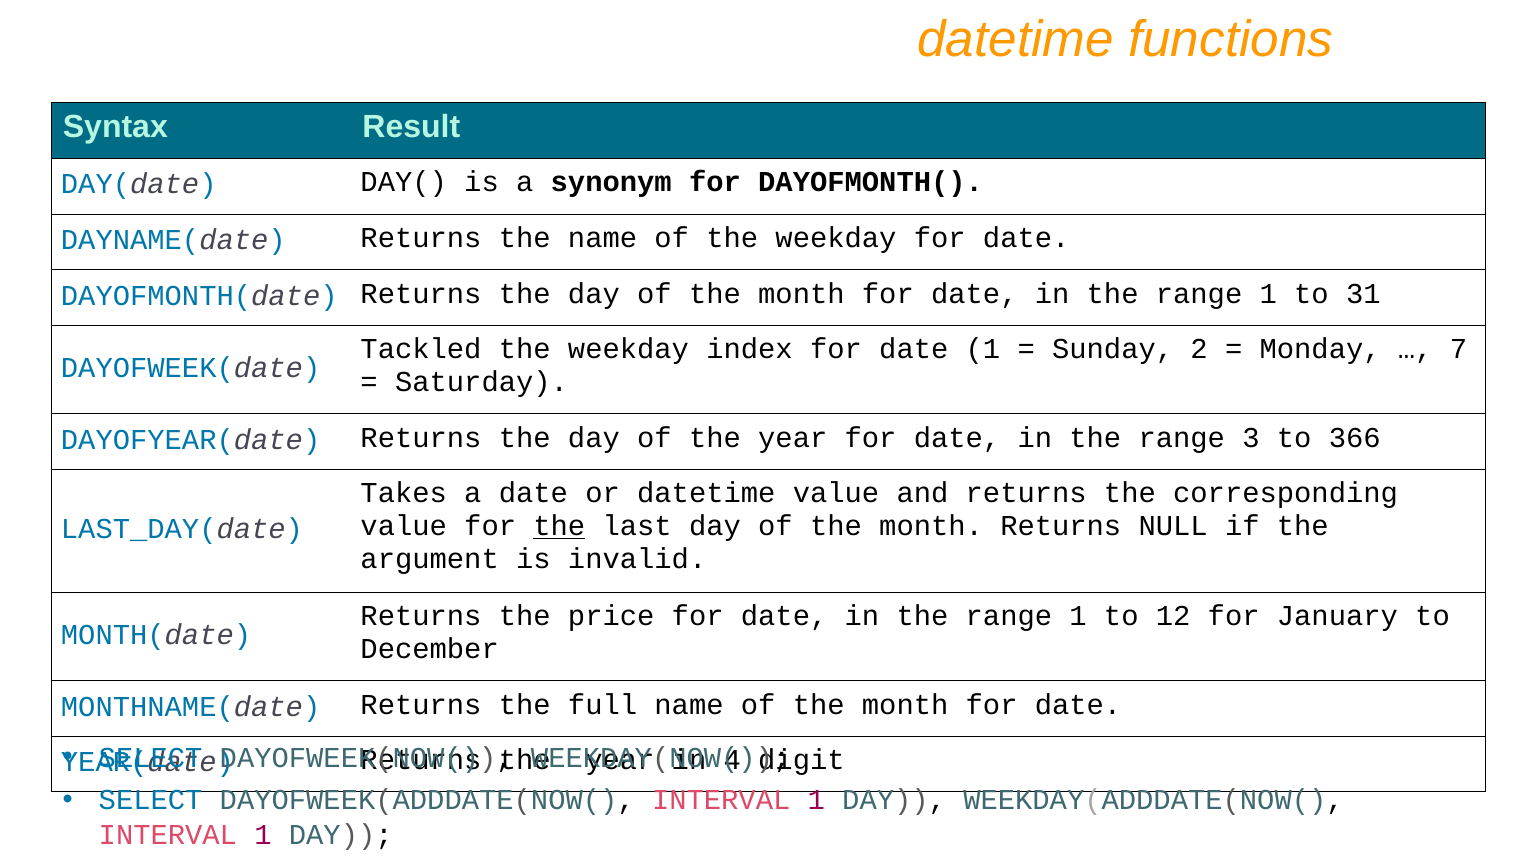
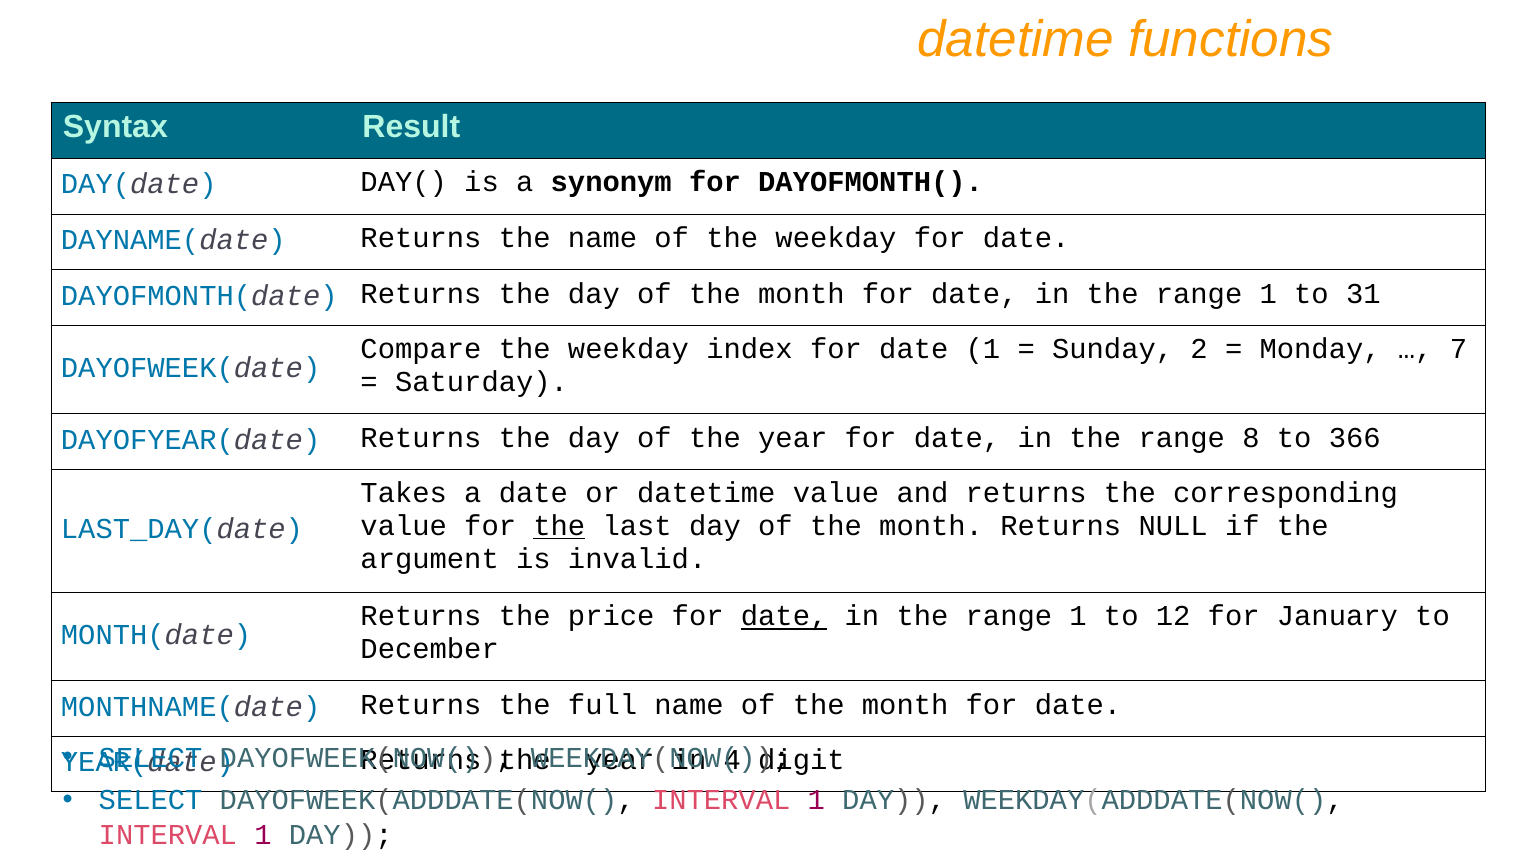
Tackled: Tackled -> Compare (421, 350)
3: 3 -> 8 (1251, 438)
date underline: none -> present (784, 617)
